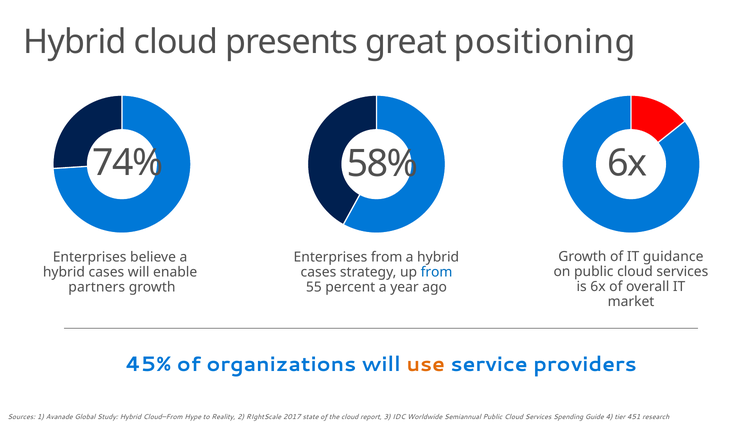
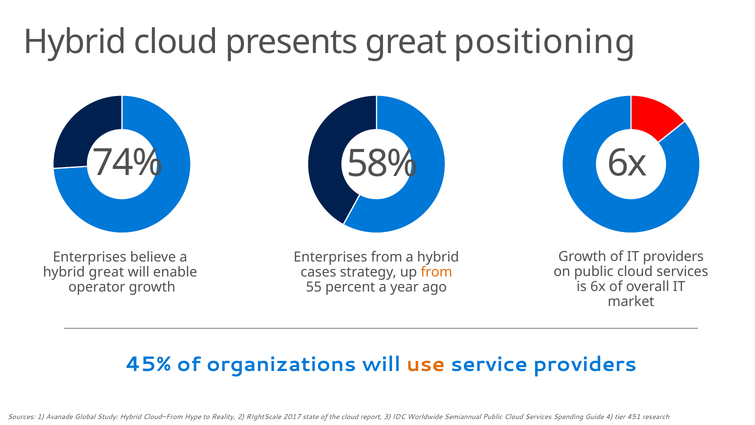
IT guidance: guidance -> providers (673, 256)
cases: cases -> great (106, 272)
from colour: blue -> orange (437, 272)
partners: partners -> operator (97, 287)
